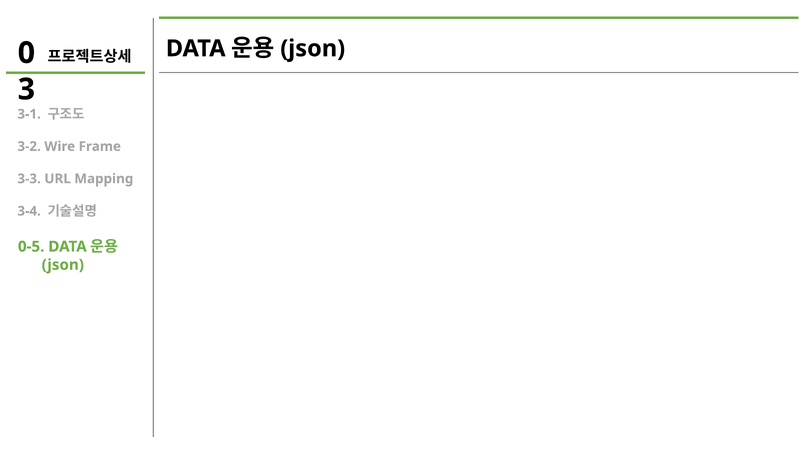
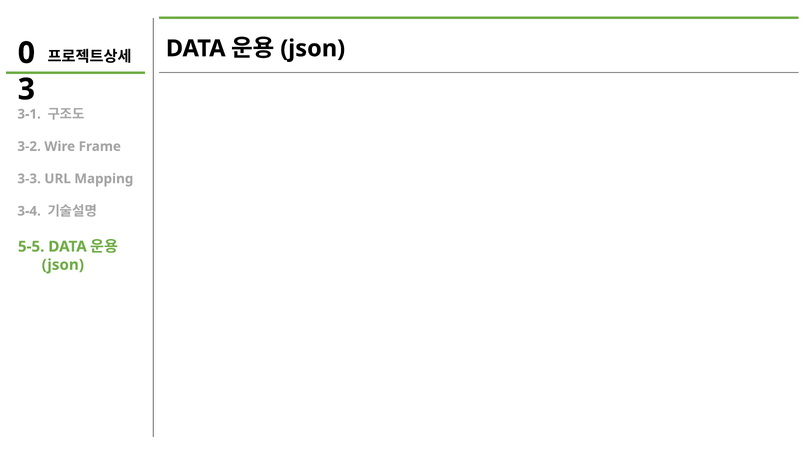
0-5: 0-5 -> 5-5 (31, 247)
